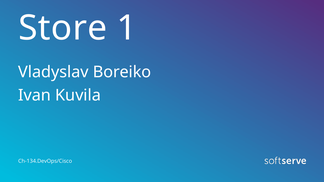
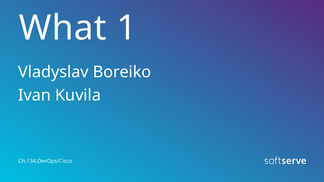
Store: Store -> What (63, 28)
